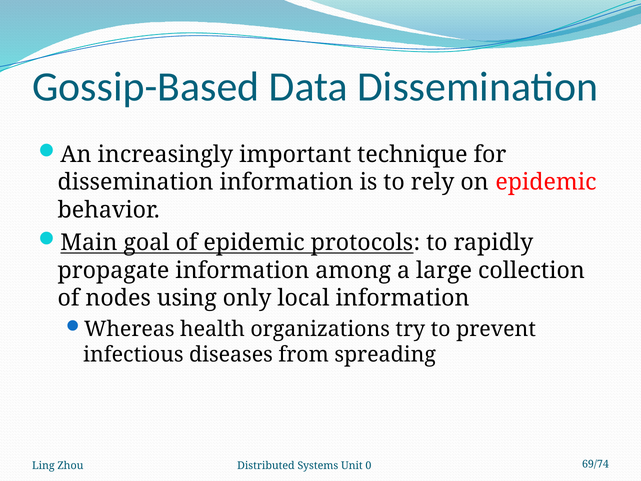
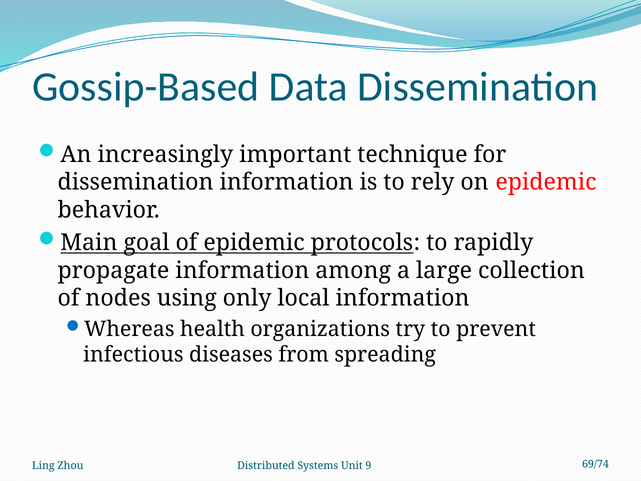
0: 0 -> 9 (368, 465)
